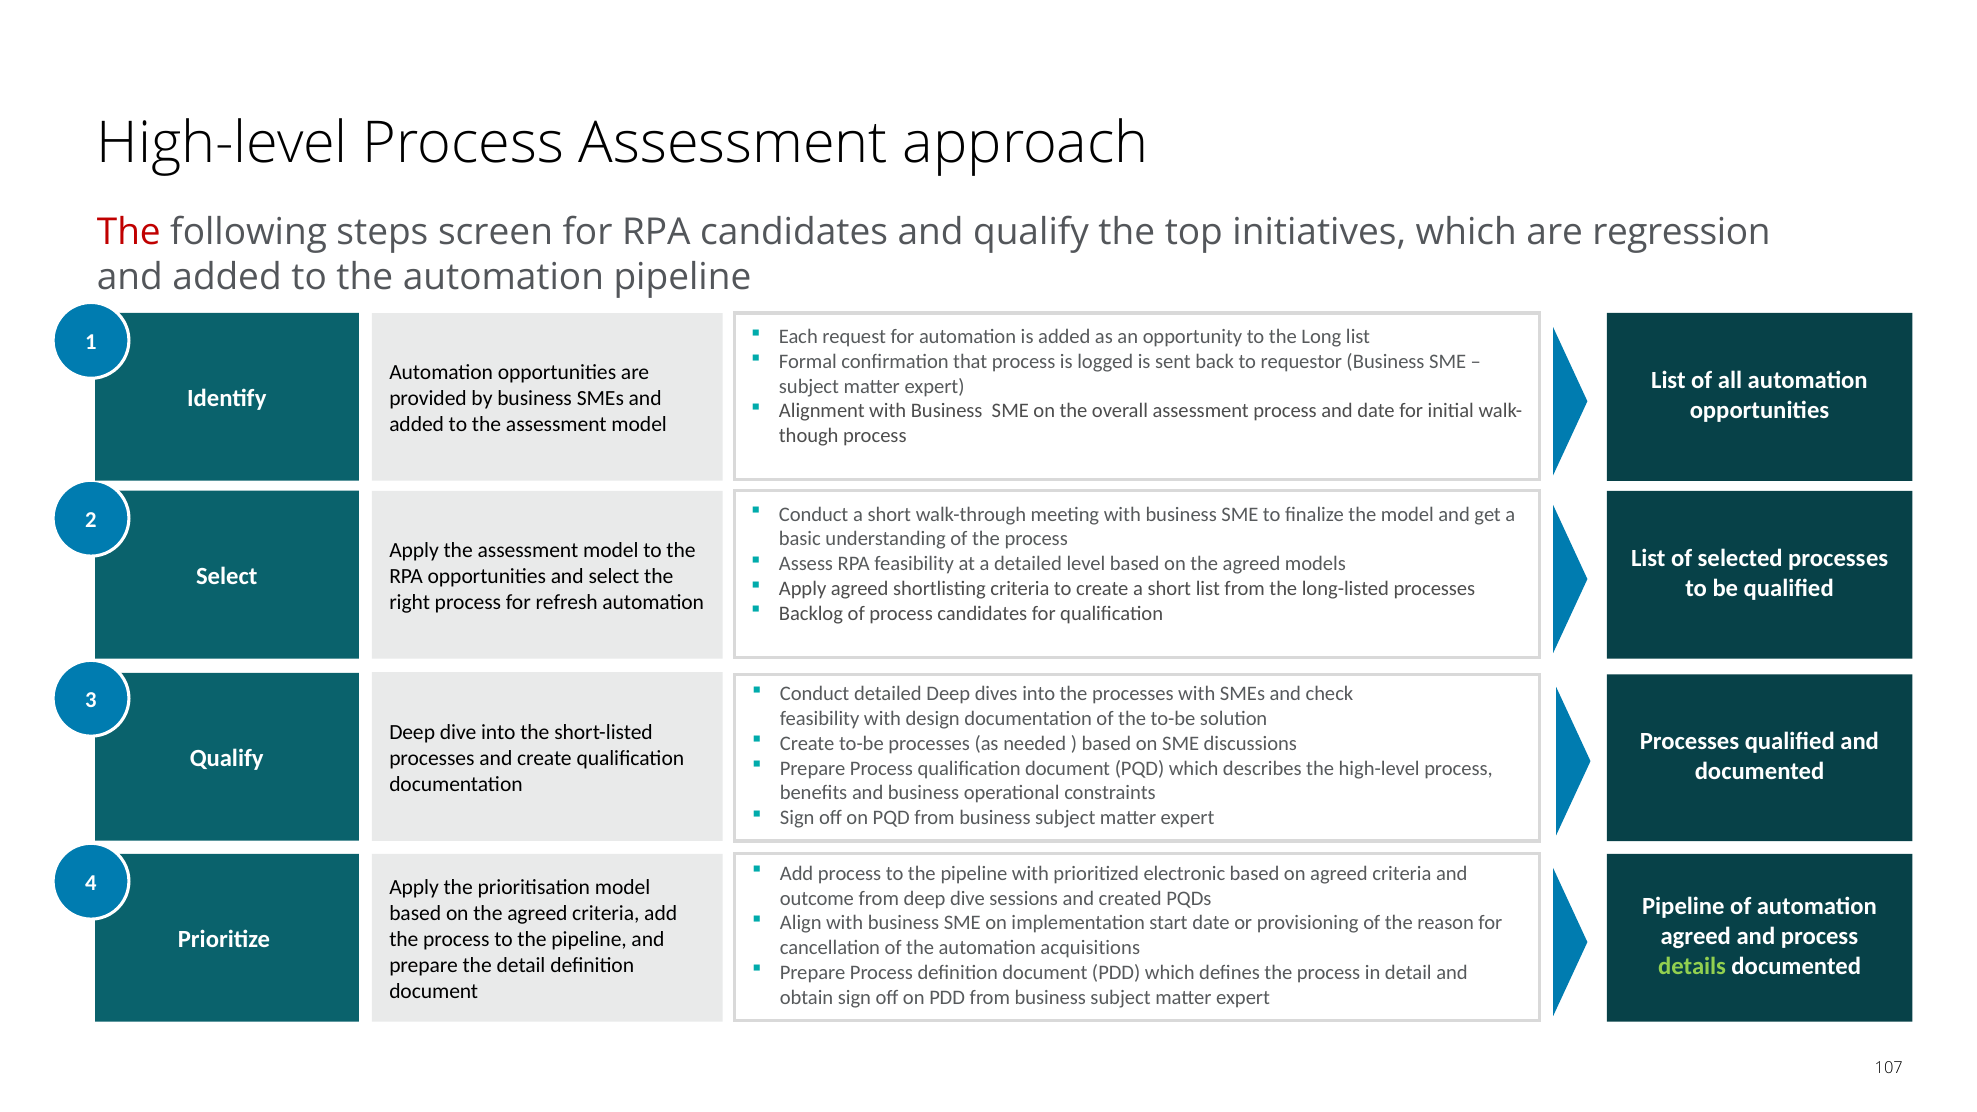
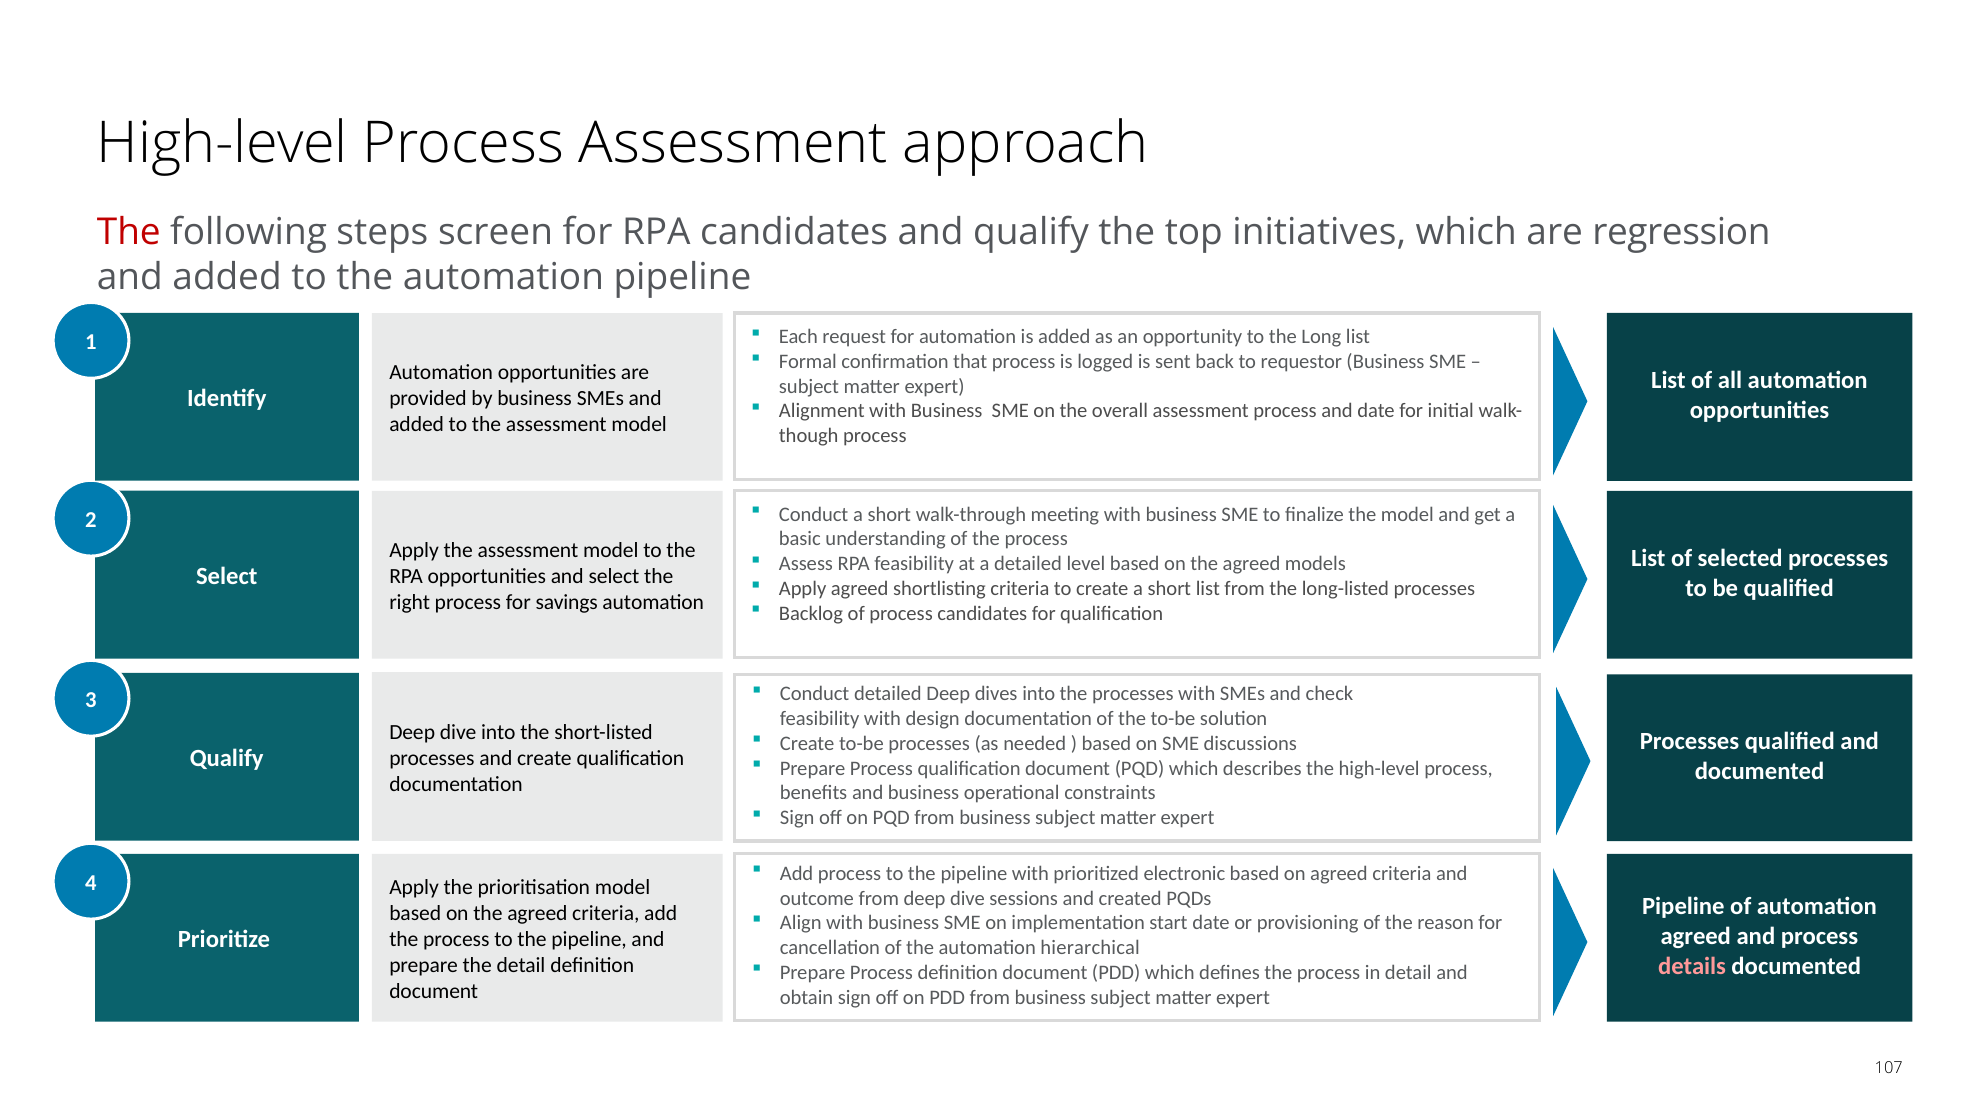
refresh: refresh -> savings (567, 602)
acquisitions: acquisitions -> hierarchical (1090, 948)
details colour: light green -> pink (1692, 966)
